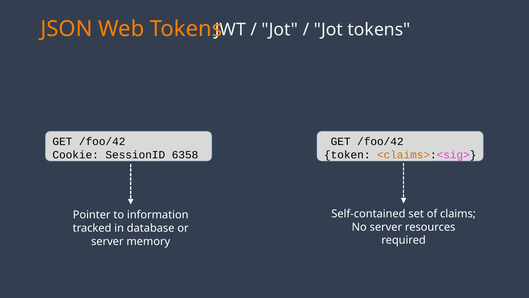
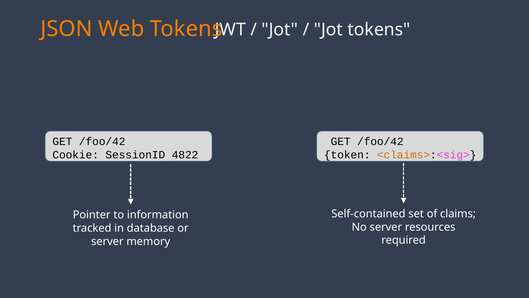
6358: 6358 -> 4822 (185, 155)
